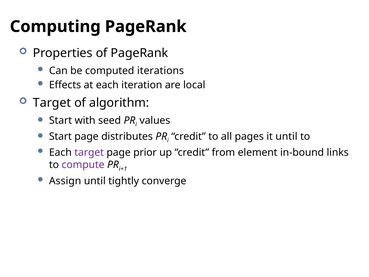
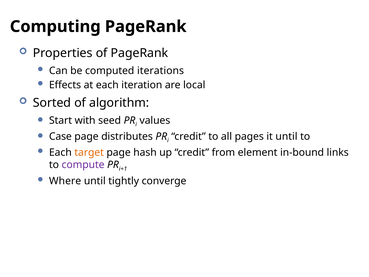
Target: Target -> Sorted (52, 103)
Start: Start -> Case (60, 136)
target colour: purple -> orange (89, 152)
prior: prior -> hash (145, 152)
Assign: Assign -> Where (65, 181)
